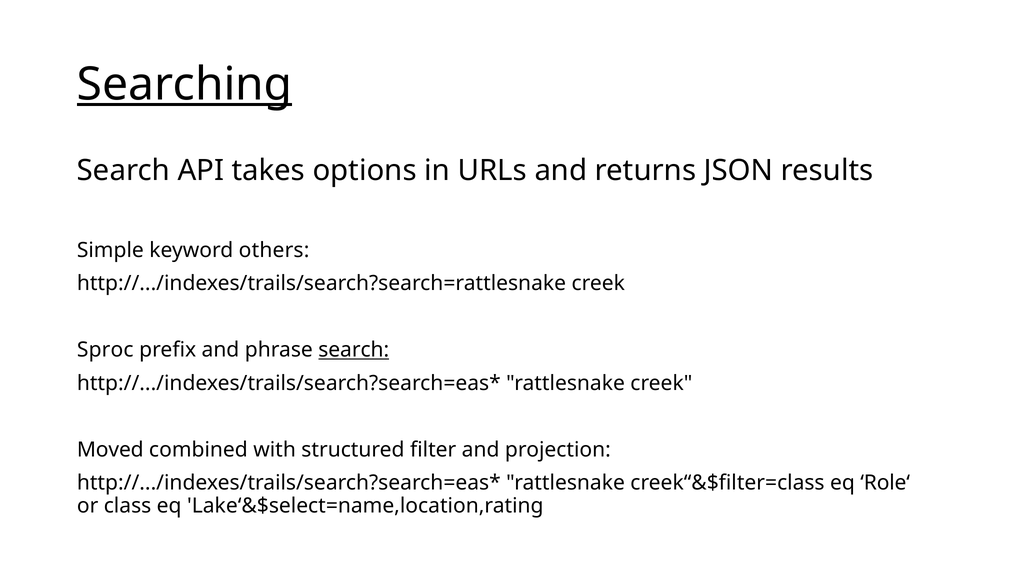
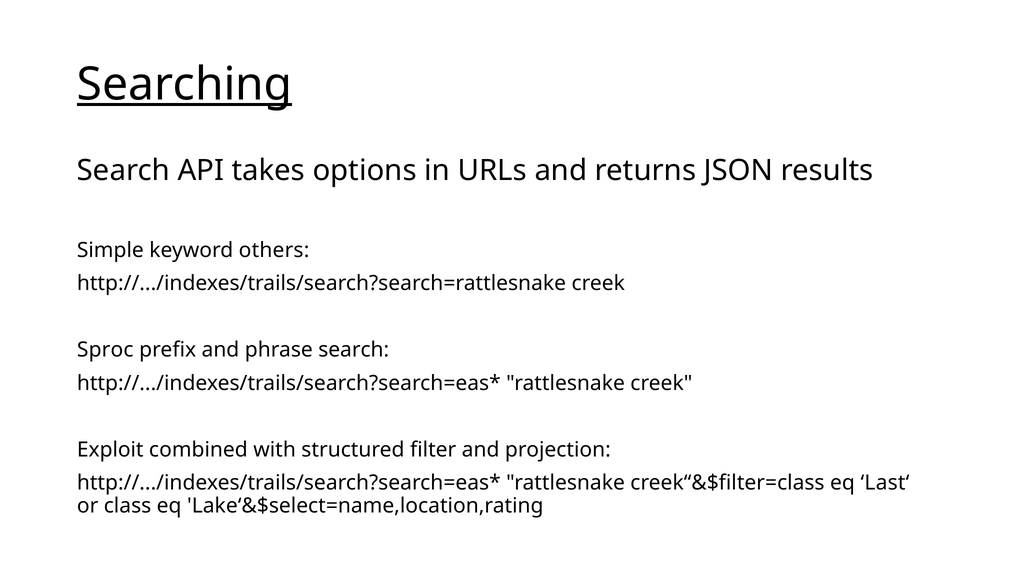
search underline: present -> none (354, 350)
Moved: Moved -> Exploit (110, 450)
Role‘: Role‘ -> Last‘ (885, 483)
